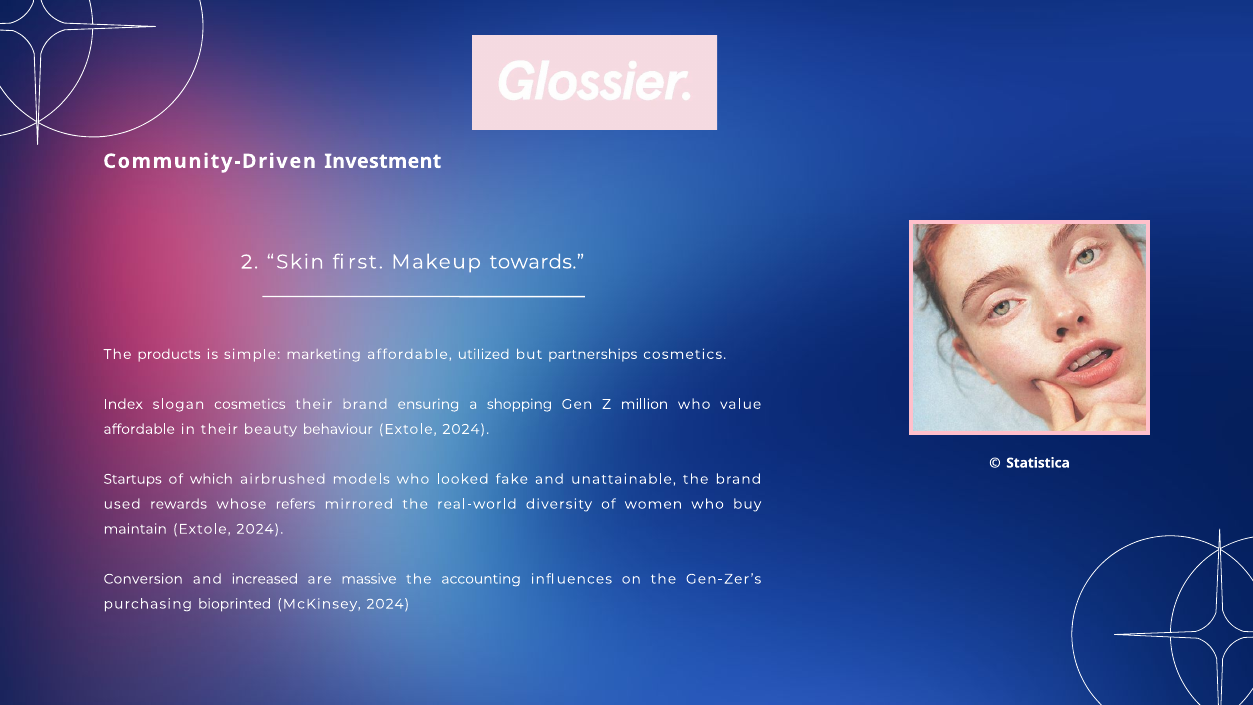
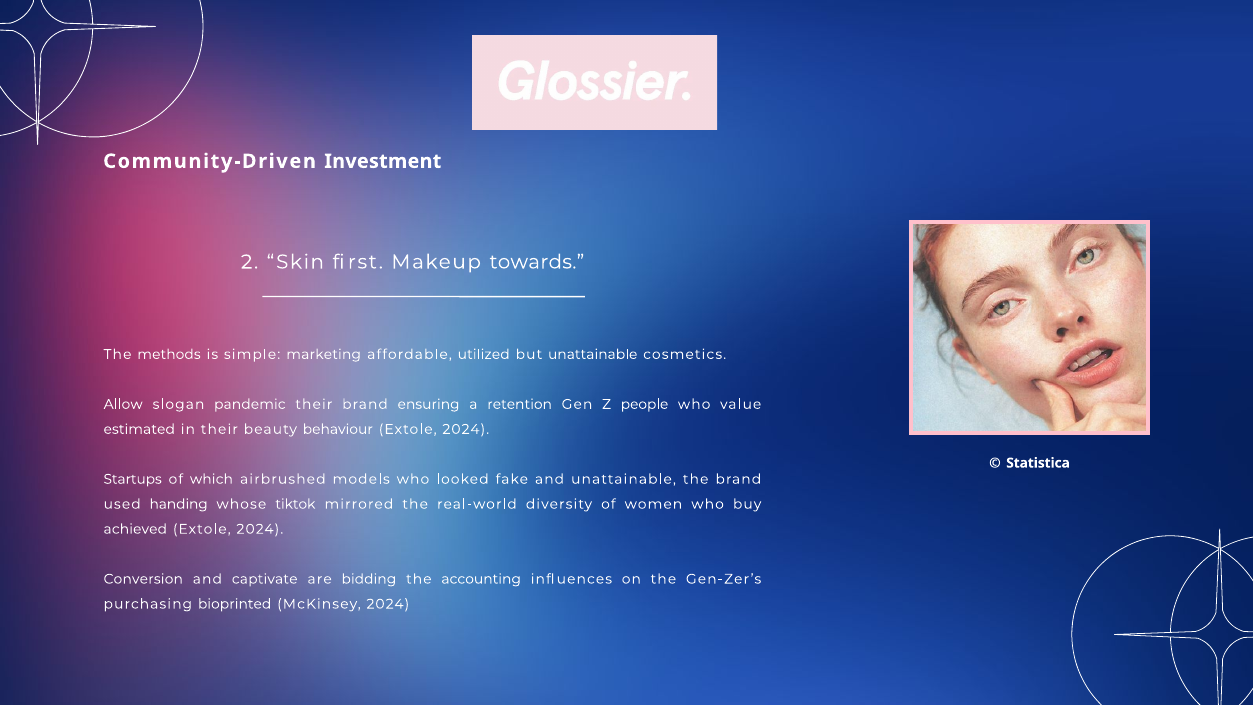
products: products -> methods (169, 354)
but partnerships: partnerships -> unattainable (593, 354)
Index: Index -> Allow (123, 404)
slogan cosmetics: cosmetics -> pandemic (250, 404)
shopping: shopping -> retention (520, 404)
million: million -> people (645, 404)
affordable: affordable -> estimated (139, 429)
rewards: rewards -> handing (179, 504)
refers: refers -> tiktok (295, 504)
maintain: maintain -> achieved (135, 529)
increased: increased -> captivate (265, 579)
massive: massive -> bidding (369, 579)
